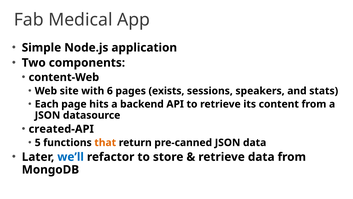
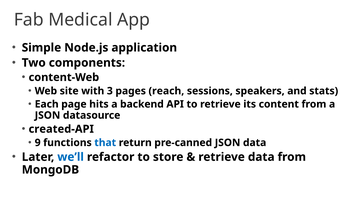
6: 6 -> 3 (110, 91)
exists: exists -> reach (166, 91)
5: 5 -> 9 (38, 142)
that colour: orange -> blue (105, 142)
